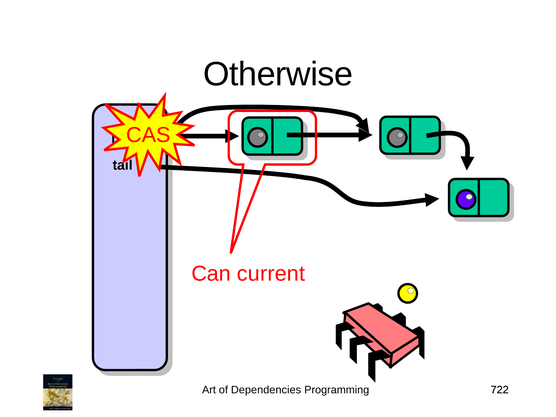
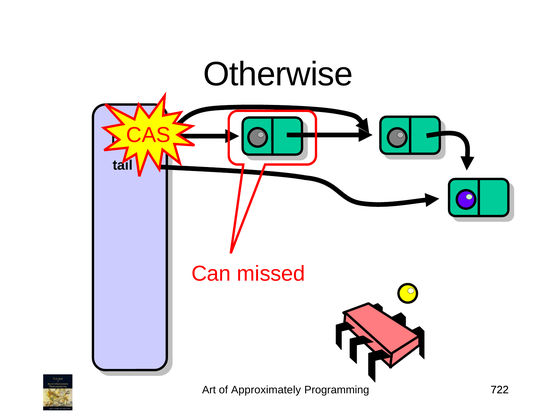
current: current -> missed (271, 274)
Dependencies: Dependencies -> Approximately (266, 390)
